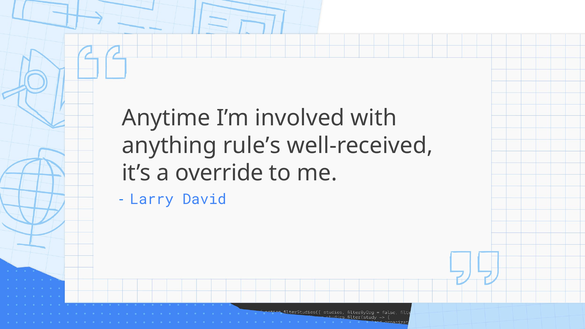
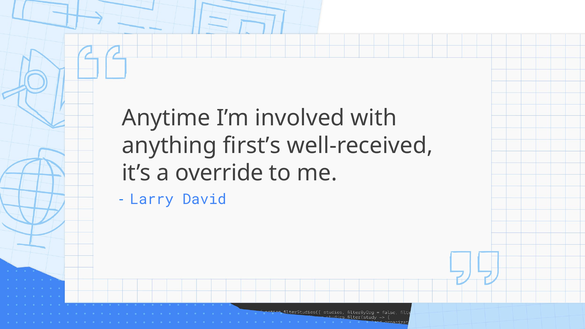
rule’s: rule’s -> first’s (252, 146)
